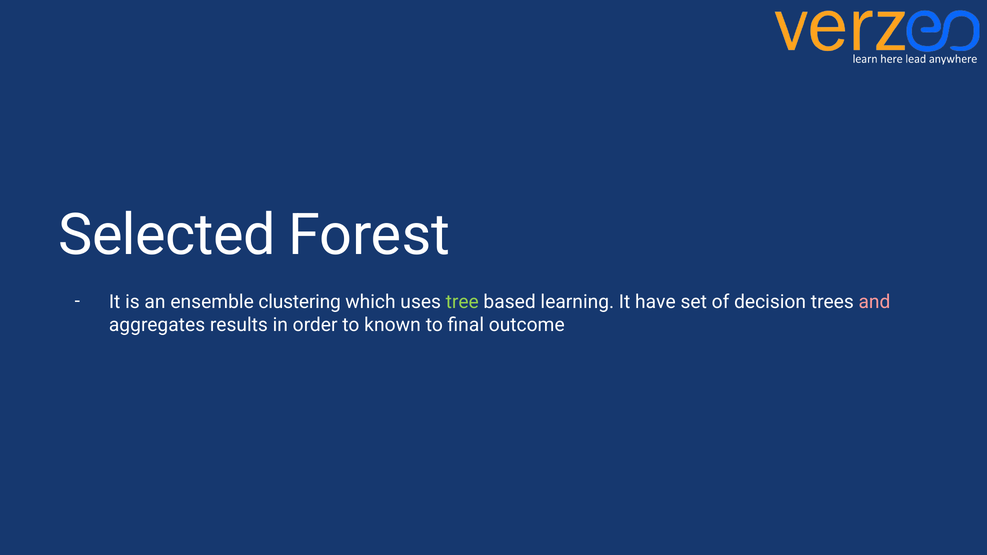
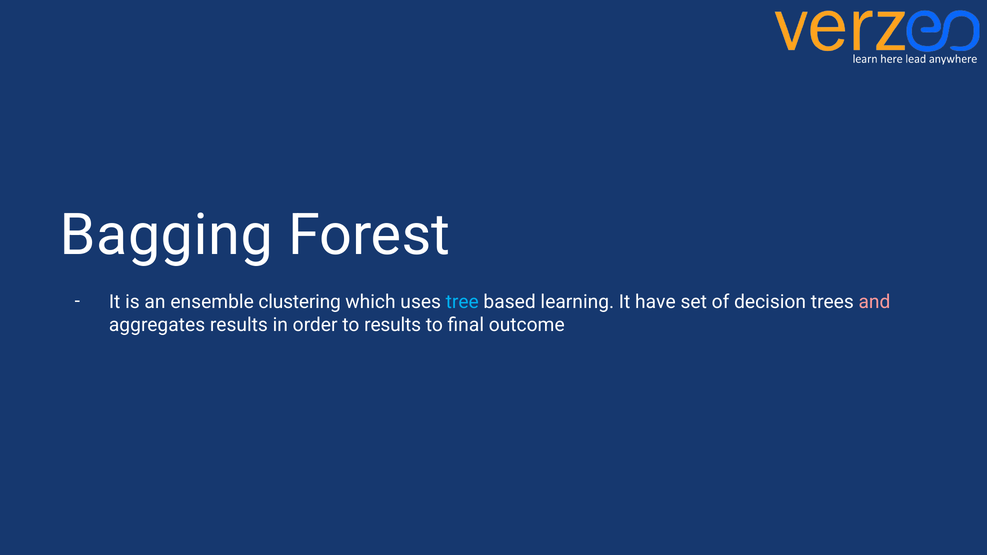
Selected: Selected -> Bagging (166, 236)
tree colour: light green -> light blue (462, 302)
to known: known -> results (393, 325)
